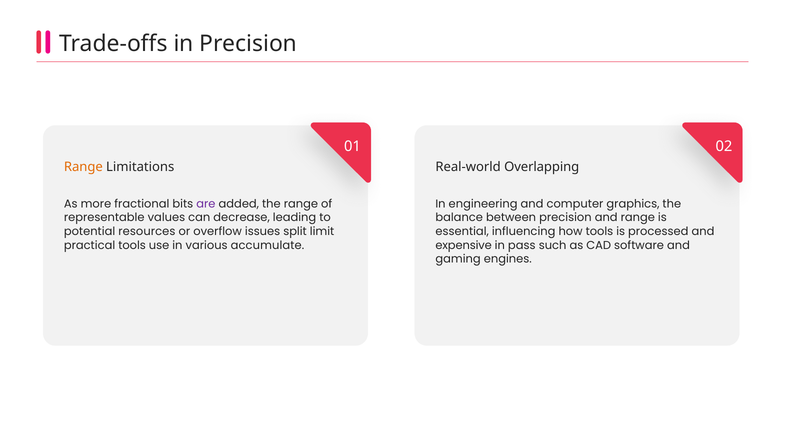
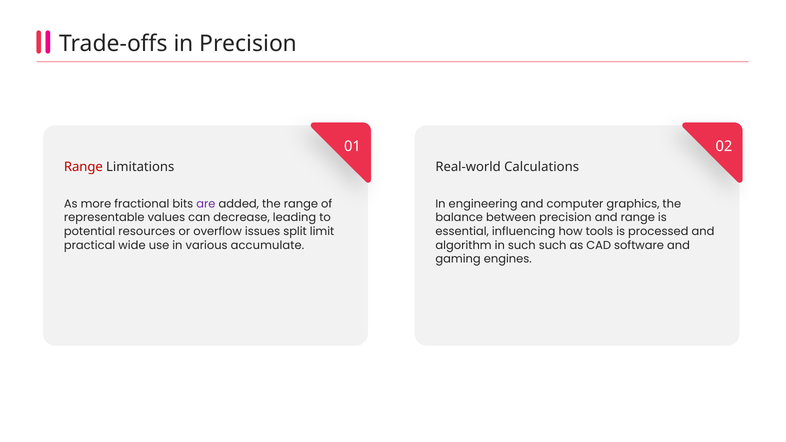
Range colour: orange -> red (83, 167)
Overlapping: Overlapping -> Calculations (542, 167)
practical tools: tools -> wide (132, 245)
expensive: expensive -> algorithm (464, 245)
in pass: pass -> such (522, 245)
